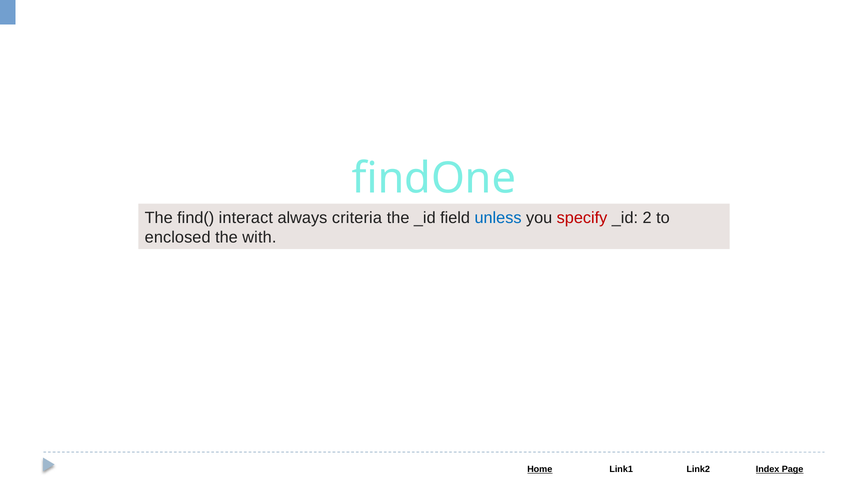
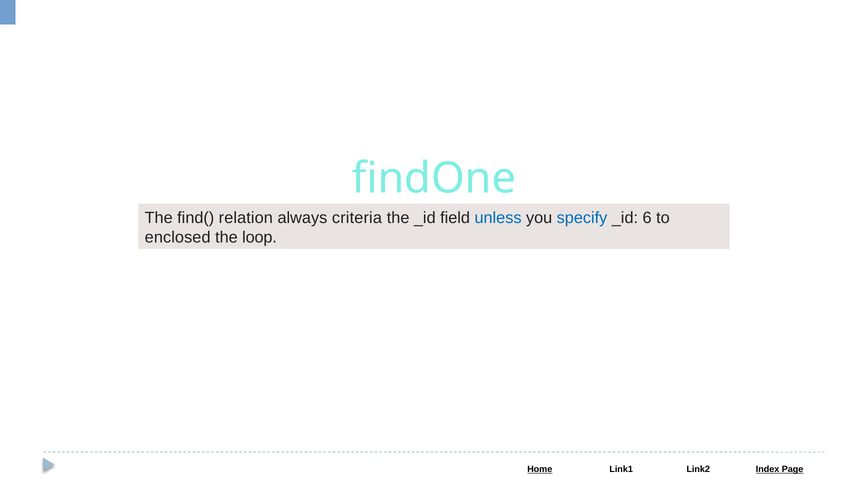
interact: interact -> relation (246, 218)
specify colour: red -> blue (582, 218)
2: 2 -> 6 (647, 218)
with: with -> loop (260, 237)
